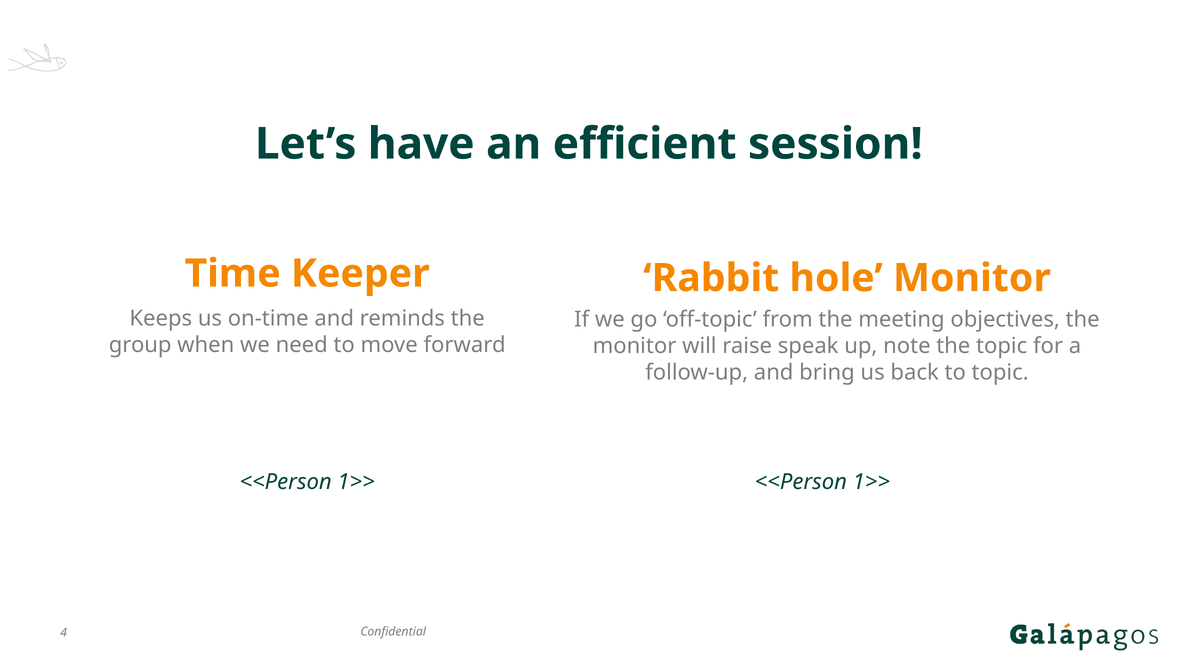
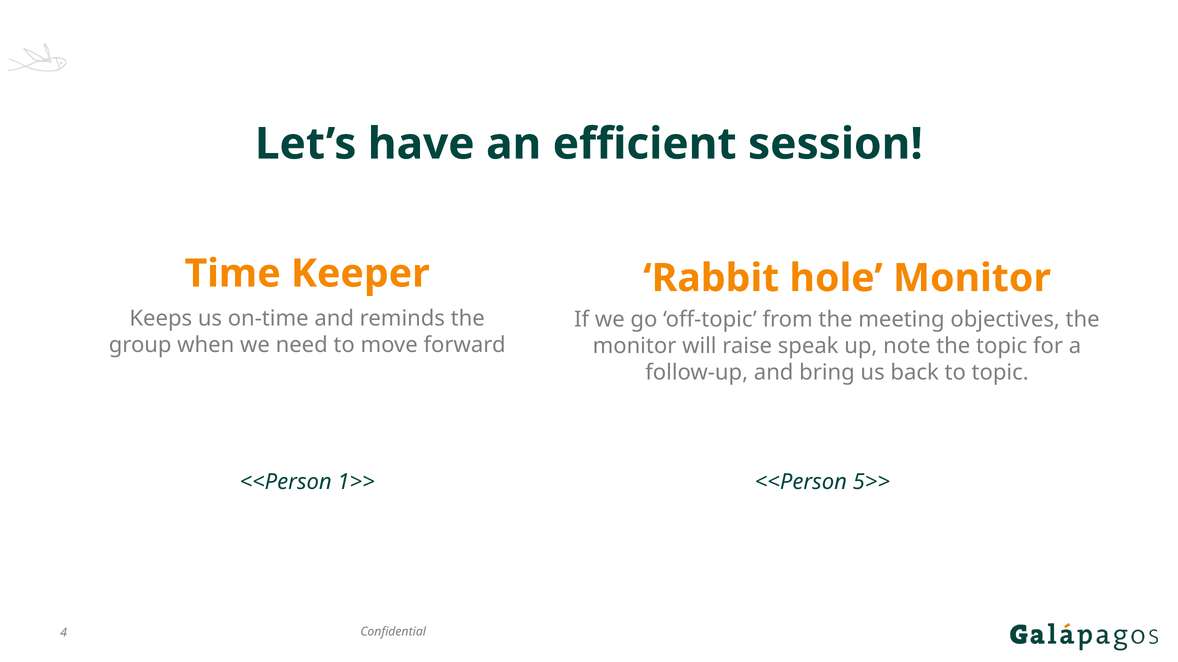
1>> <<Person 1>>: 1>> -> 5>> (871, 483)
